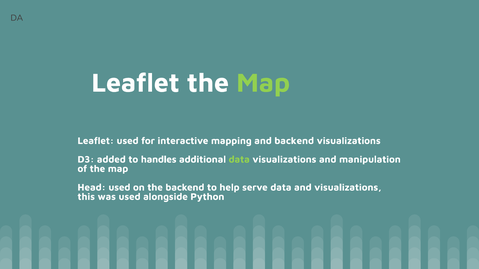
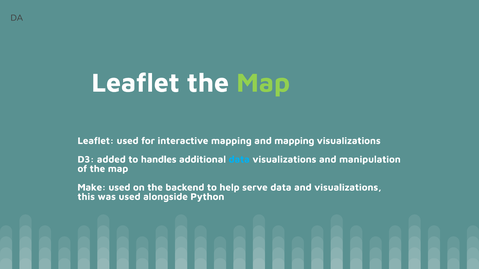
and backend: backend -> mapping (294, 141)
data colour: light green -> light blue (239, 160)
Head: Head -> Make (92, 188)
